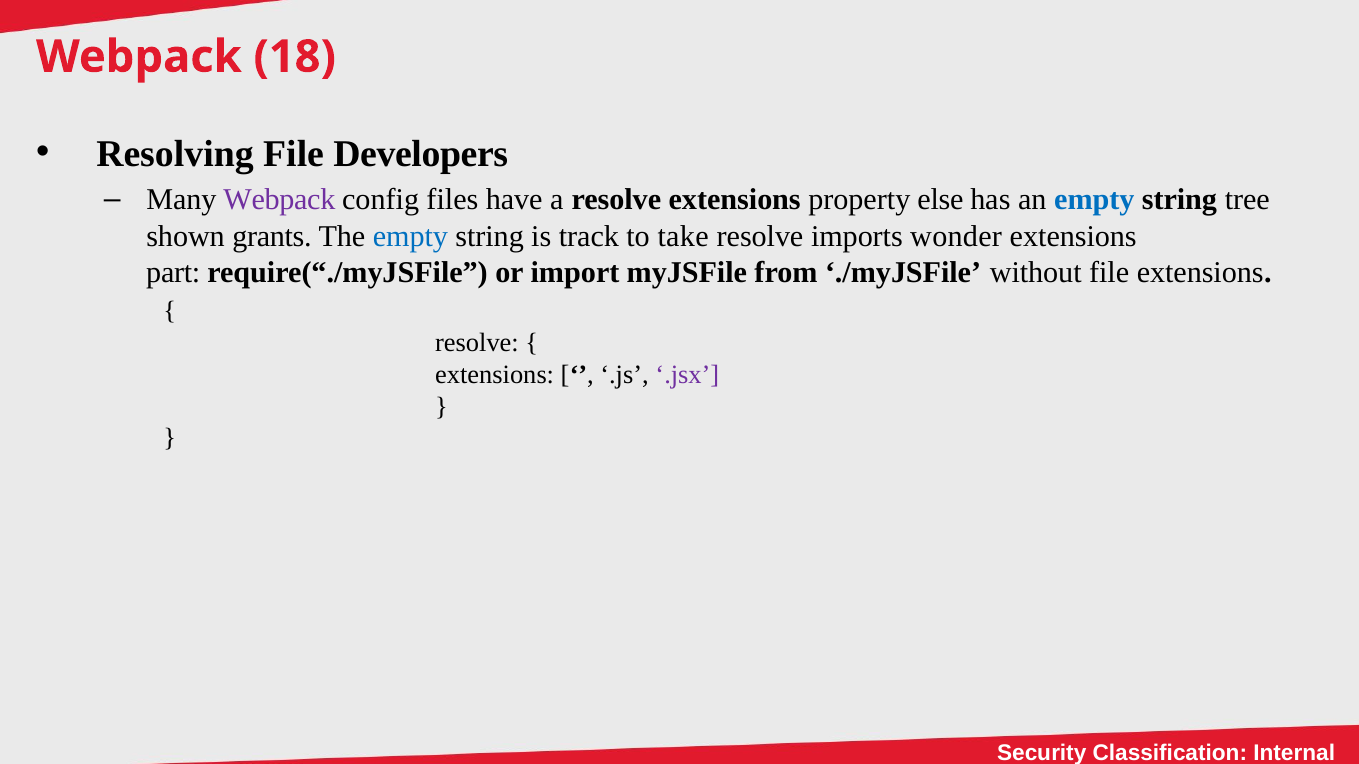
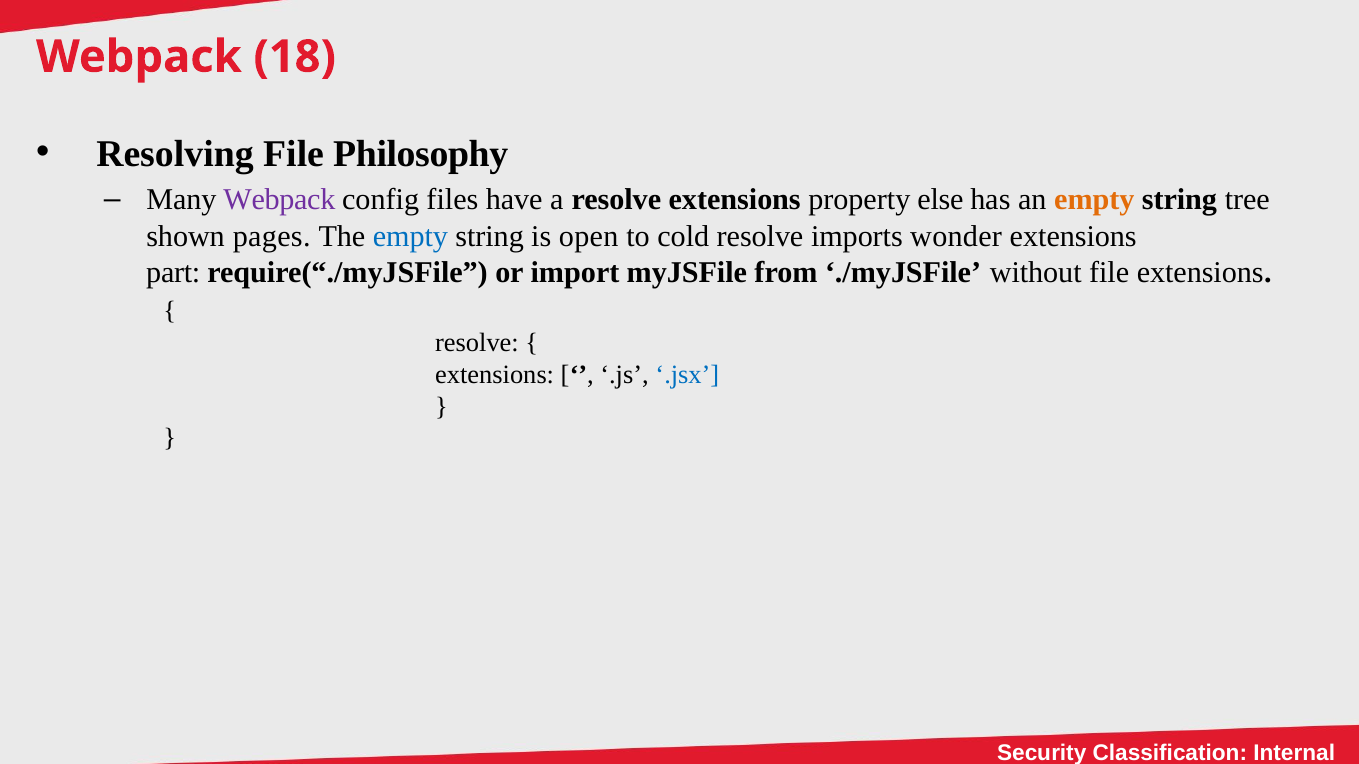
Developers: Developers -> Philosophy (421, 154)
empty colour: blue -> orange (1094, 200)
grants: grants -> pages (272, 236)
track: track -> open (589, 236)
take: take -> cold (683, 236)
.jsx colour: purple -> blue (687, 375)
